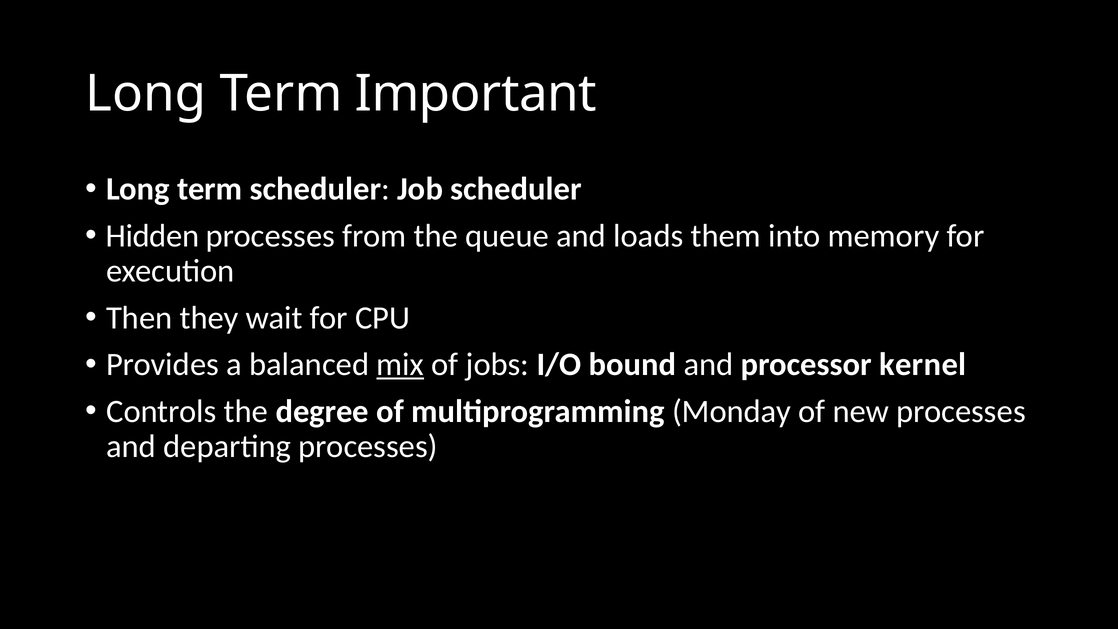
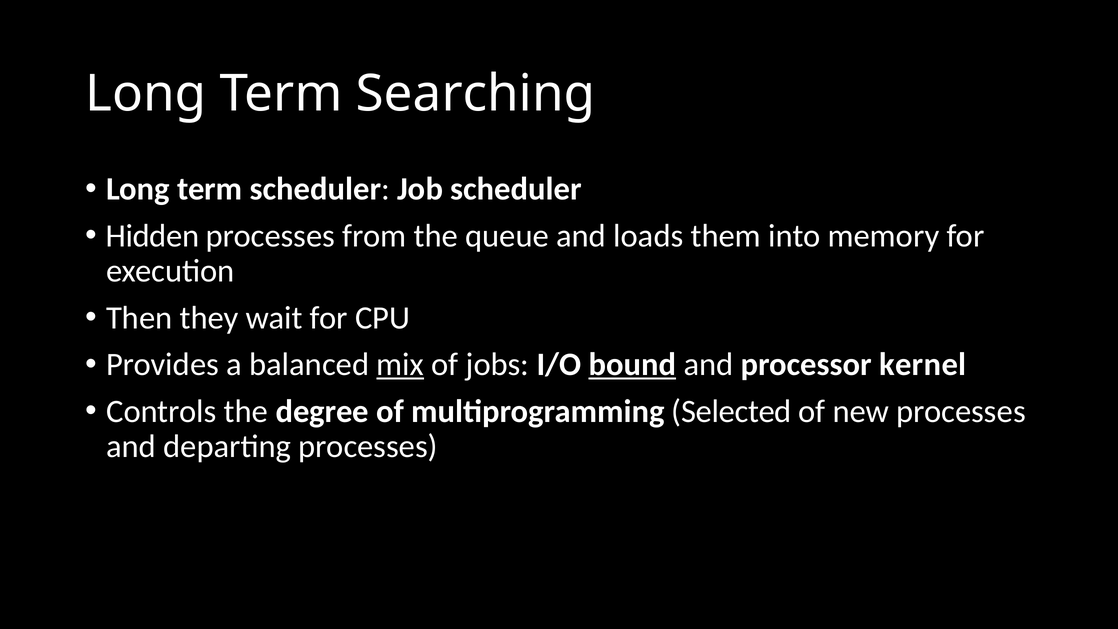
Important: Important -> Searching (476, 94)
bound underline: none -> present (632, 365)
Monday: Monday -> Selected (732, 411)
